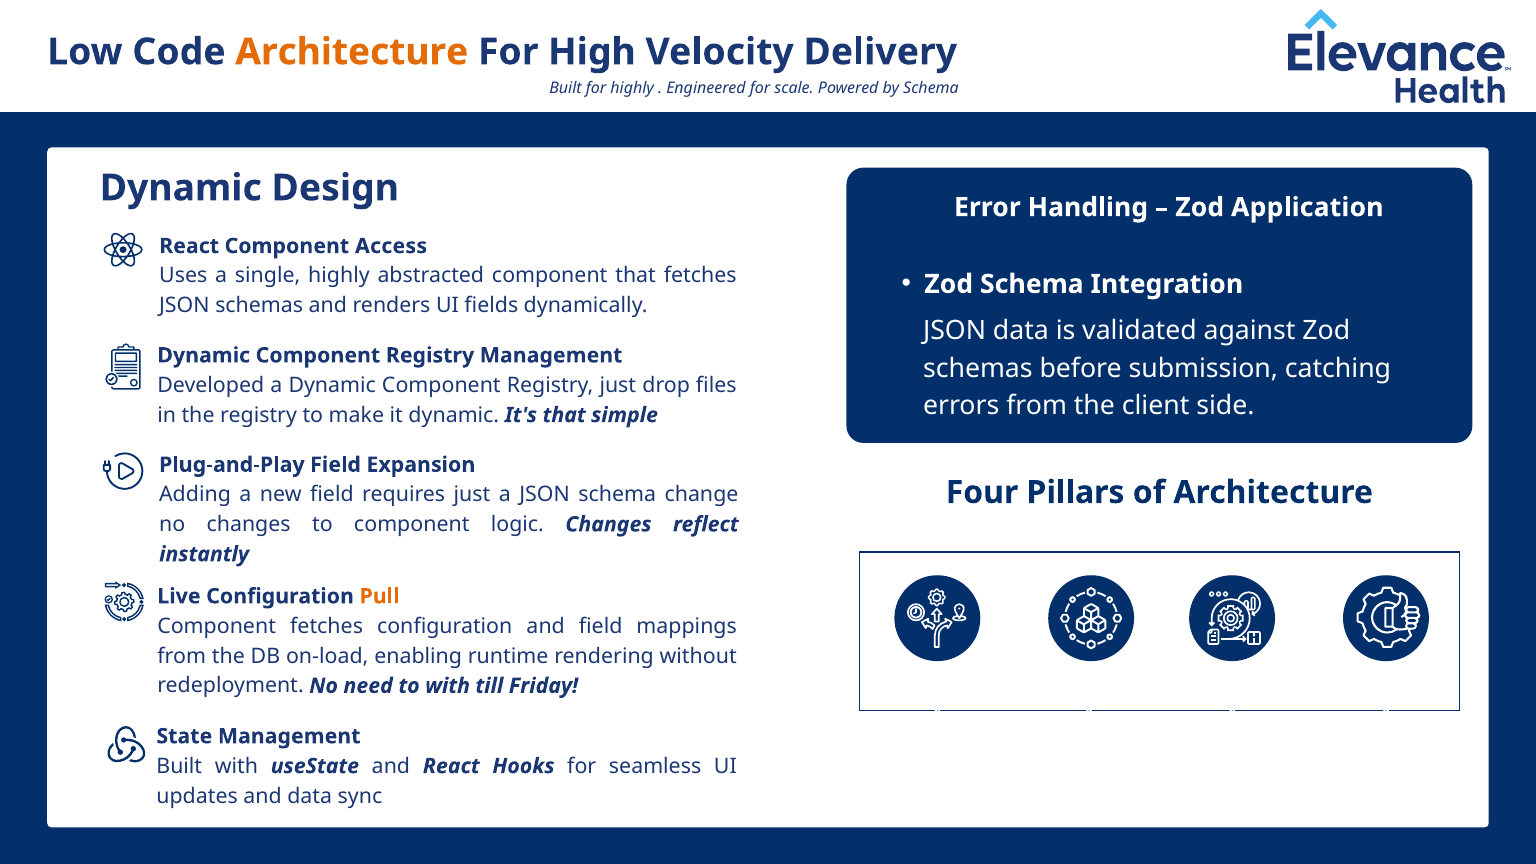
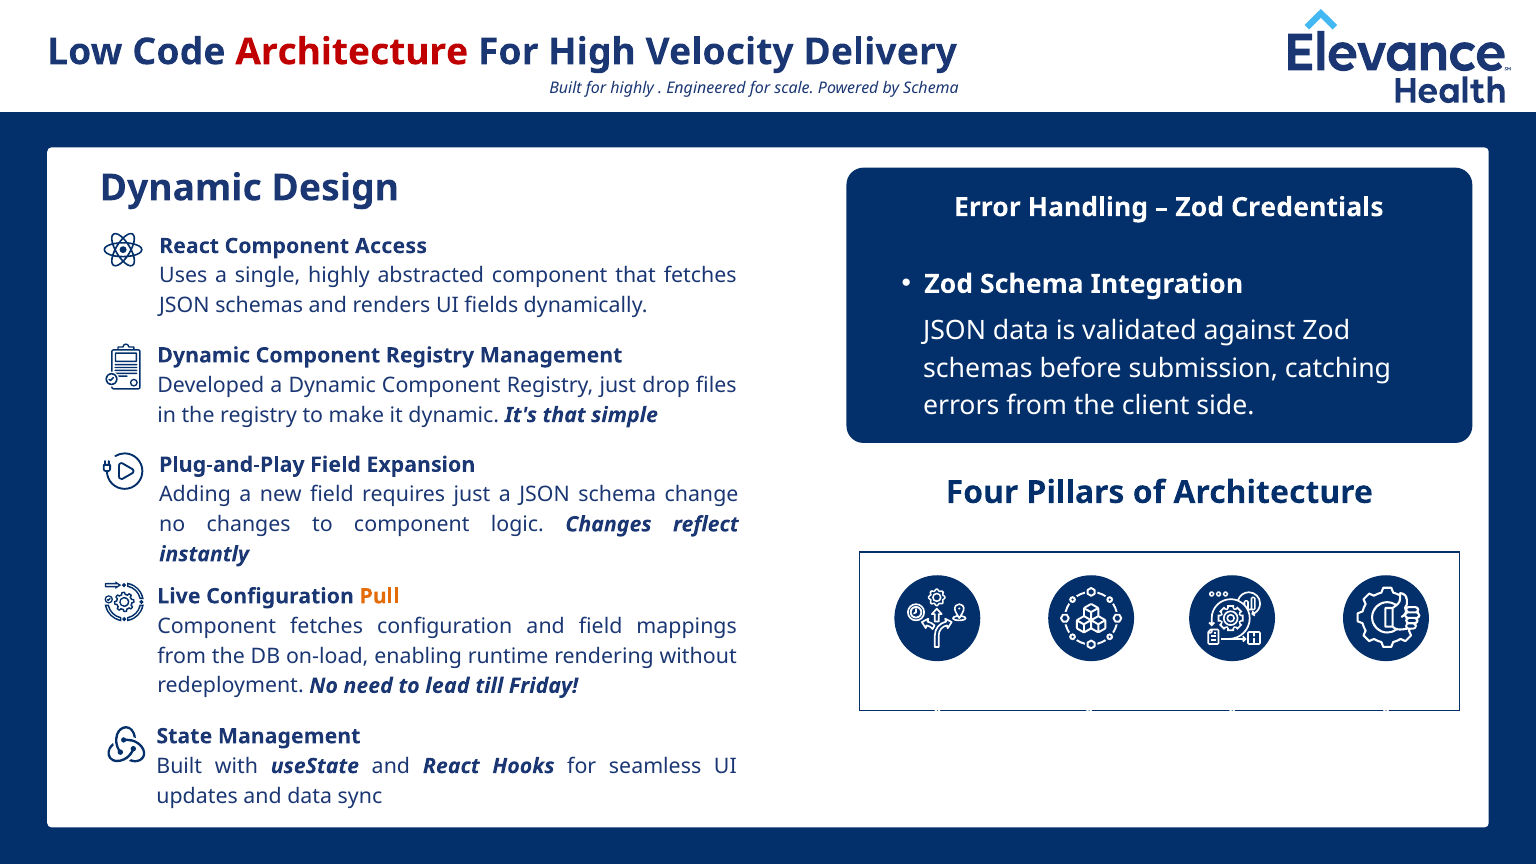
Architecture colour: orange -> red (352, 52)
Application: Application -> Credentials (1307, 207)
to with: with -> lead (447, 686)
